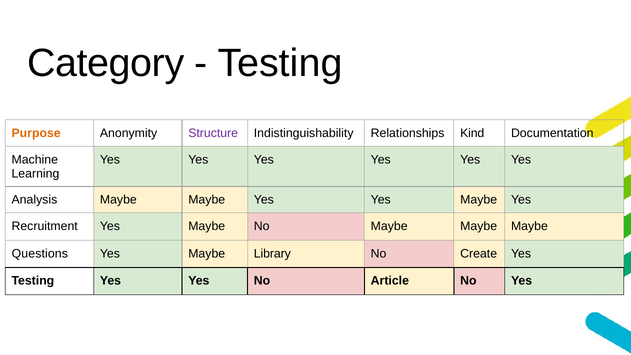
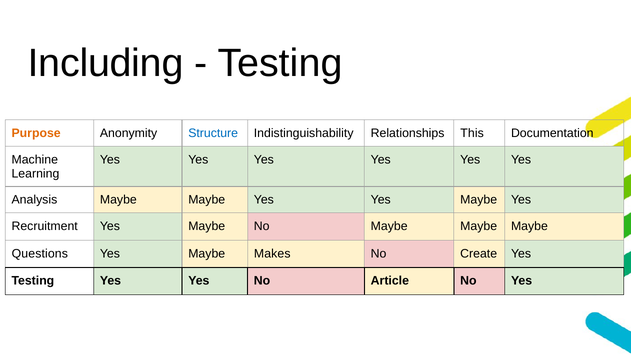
Category: Category -> Including (106, 63)
Structure colour: purple -> blue (213, 133)
Kind: Kind -> This (472, 133)
Library: Library -> Makes (272, 254)
